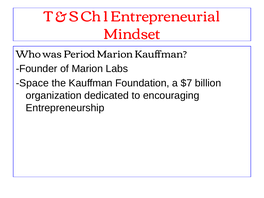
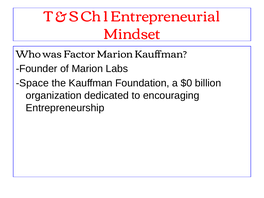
Period: Period -> Factor (79, 54)
$7: $7 -> $0 (186, 83)
